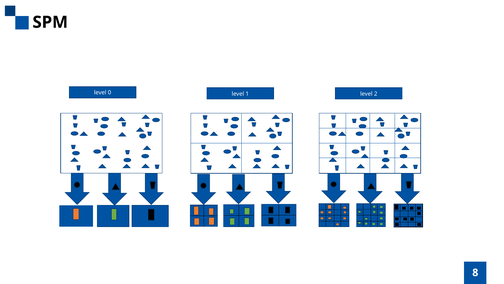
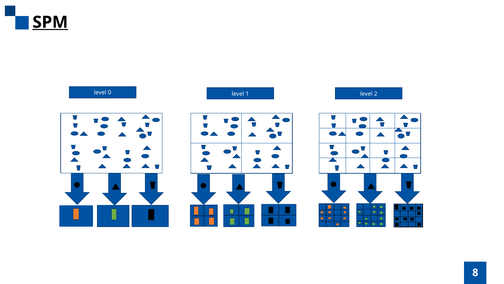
SPM underline: none -> present (50, 22)
